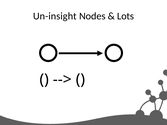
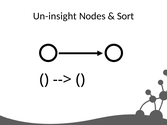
Lots: Lots -> Sort (126, 16)
